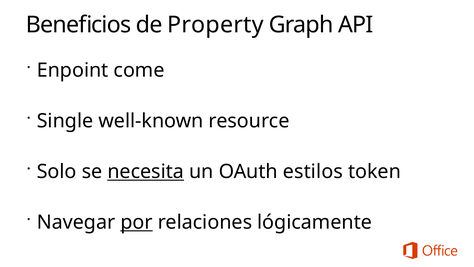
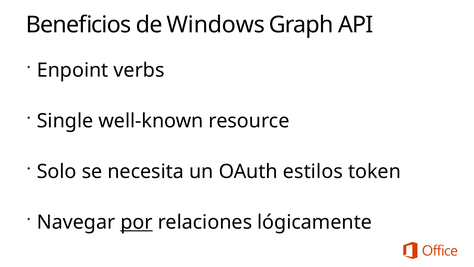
Property: Property -> Windows (216, 25)
come: come -> verbs (139, 70)
necesita underline: present -> none (146, 171)
